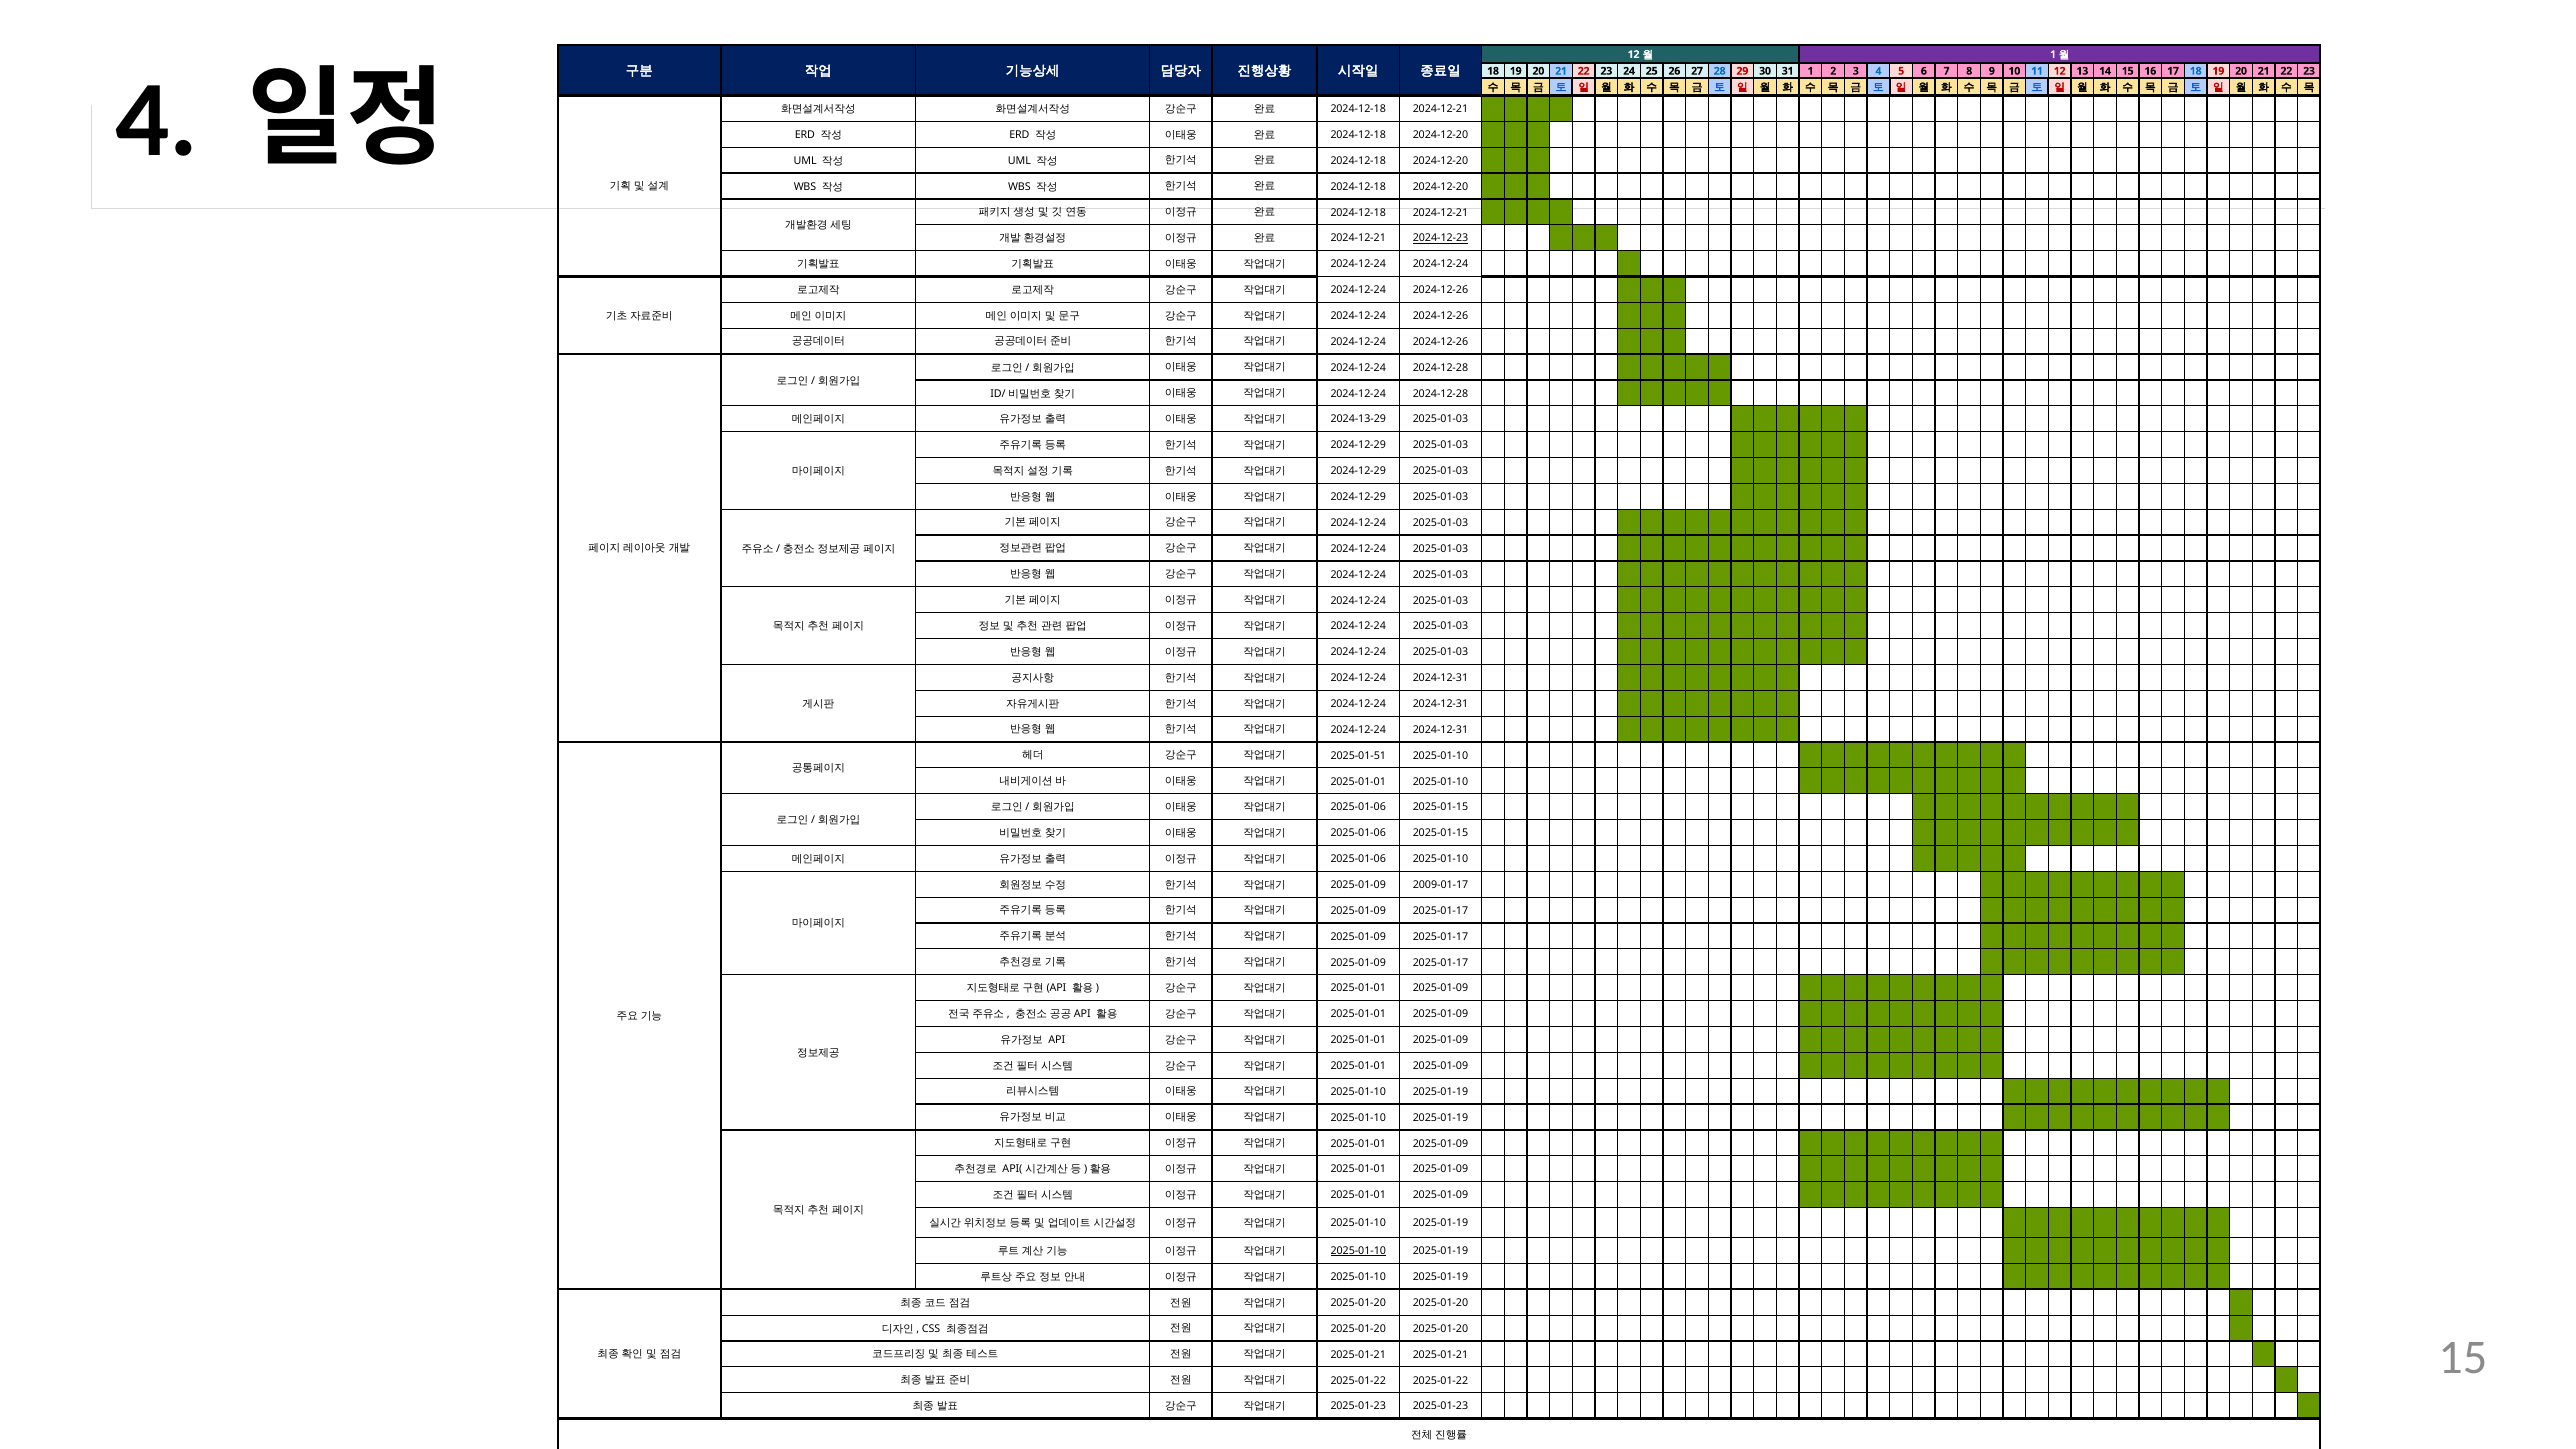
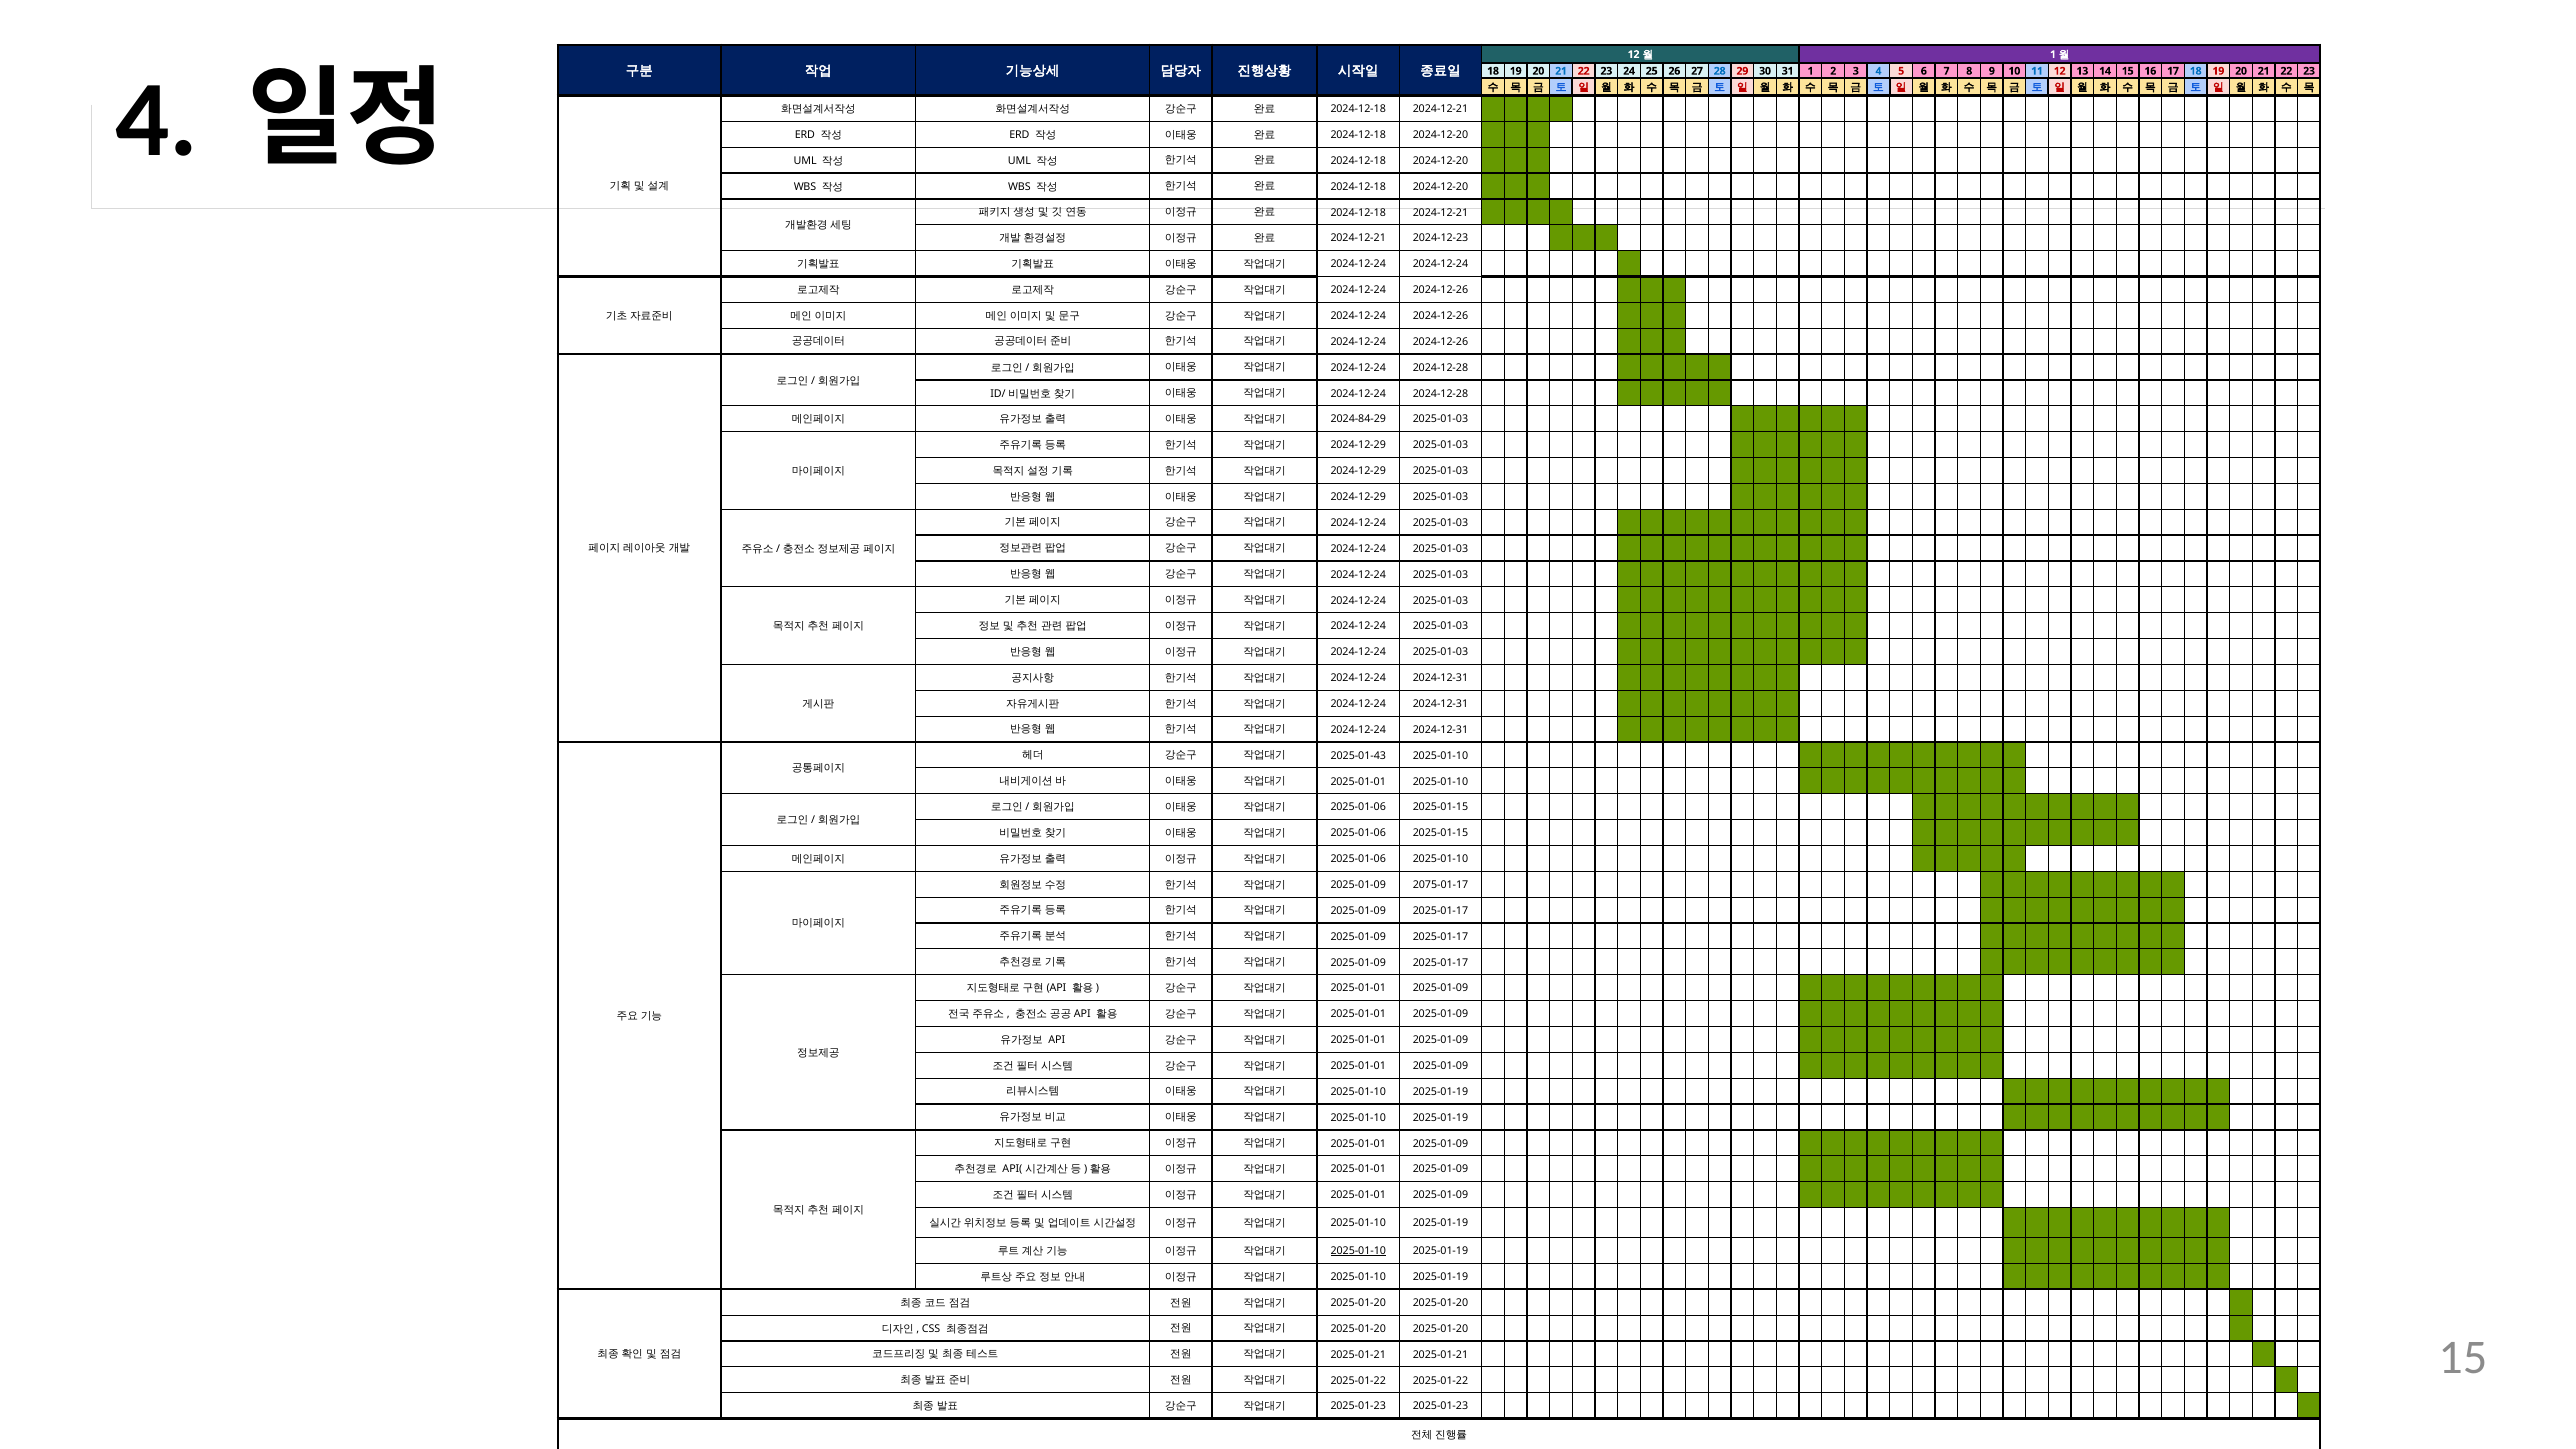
2024-12-23 underline: present -> none (1441, 238)
2024-13-29: 2024-13-29 -> 2024-84-29 (1358, 419)
2025-01-51: 2025-01-51 -> 2025-01-43 (1358, 756)
2009-01-17: 2009-01-17 -> 2075-01-17 (1441, 885)
